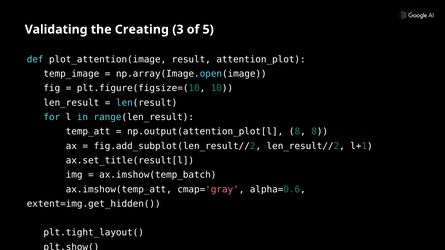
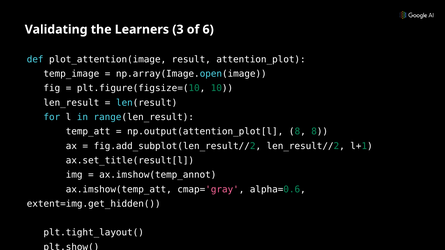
Creating: Creating -> Learners (142, 30)
5: 5 -> 6 (208, 30)
ax.imshow(temp_batch: ax.imshow(temp_batch -> ax.imshow(temp_annot (158, 175)
